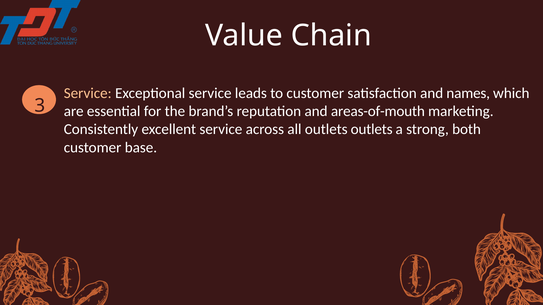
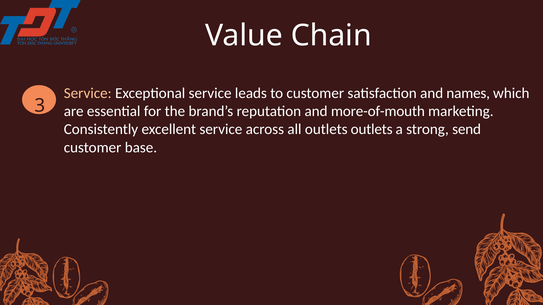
areas-of-mouth: areas-of-mouth -> more-of-mouth (378, 111)
both: both -> send (467, 130)
